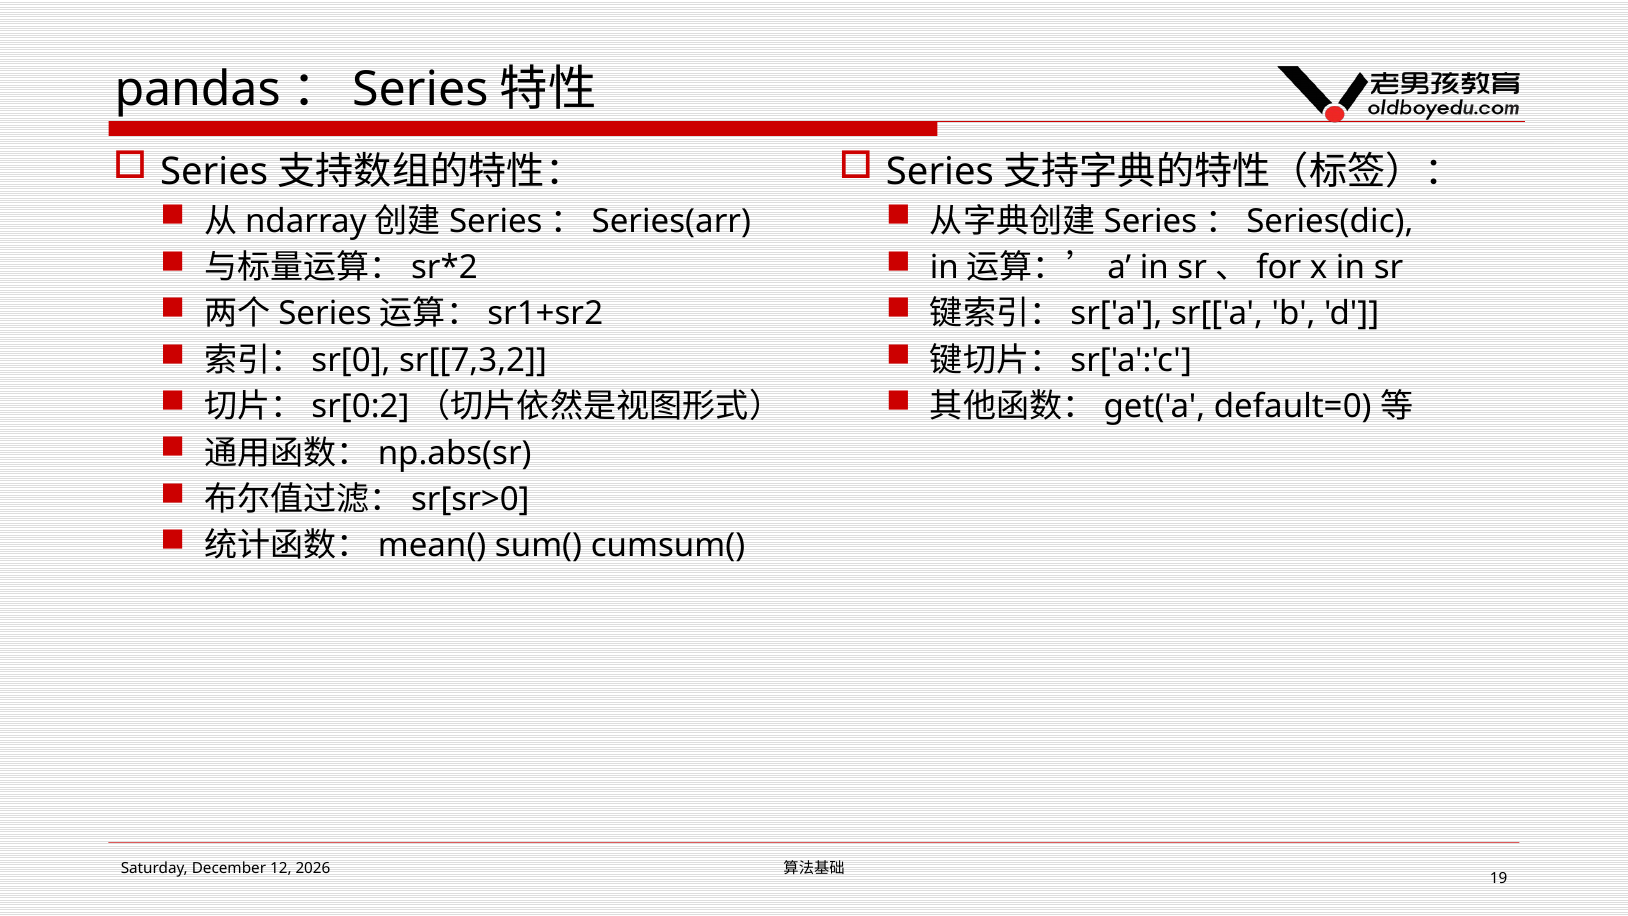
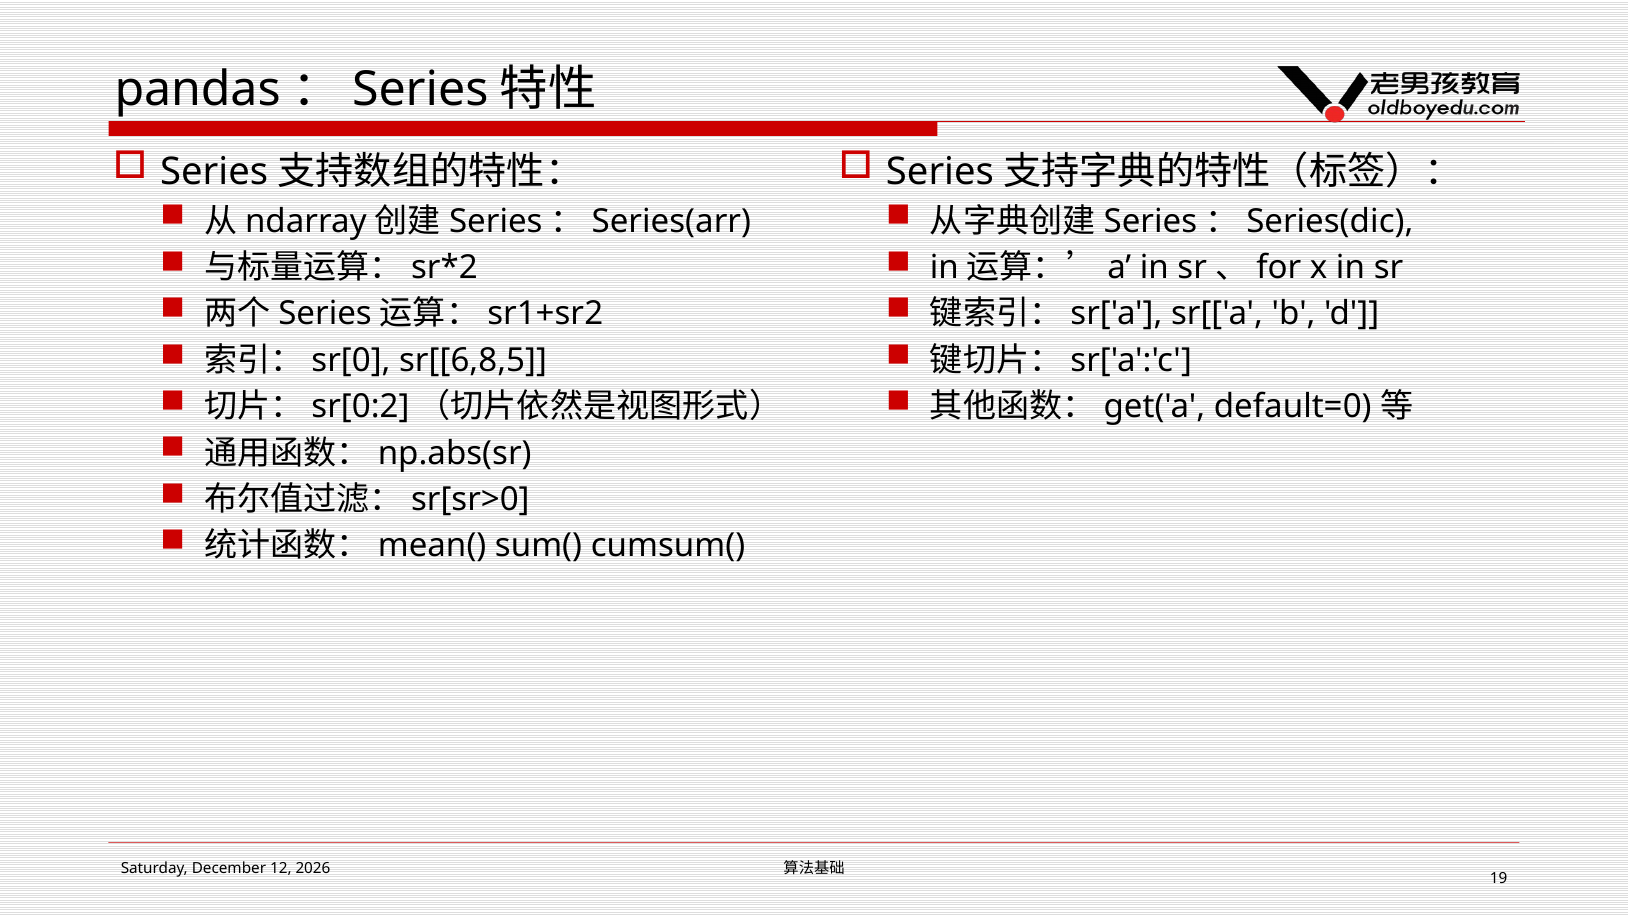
sr[[7,3,2: sr[[7,3,2 -> sr[[6,8,5 (473, 360)
